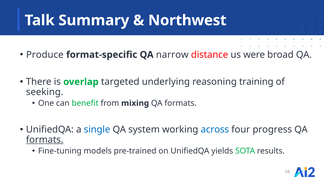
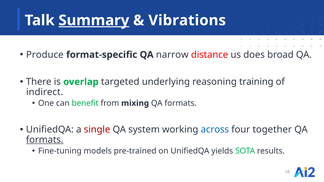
Summary underline: none -> present (94, 20)
Northwest: Northwest -> Vibrations (187, 20)
were: were -> does (254, 55)
seeking: seeking -> indirect (45, 92)
single colour: blue -> red (97, 130)
progress: progress -> together (272, 130)
